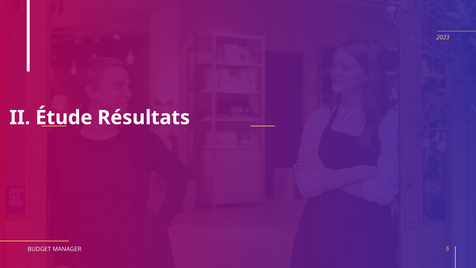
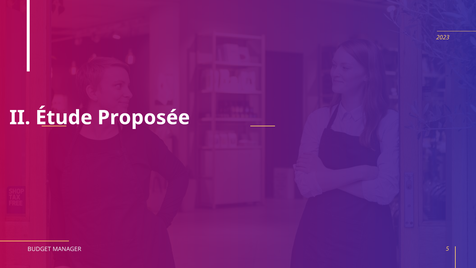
Résultats: Résultats -> Proposée (144, 118)
